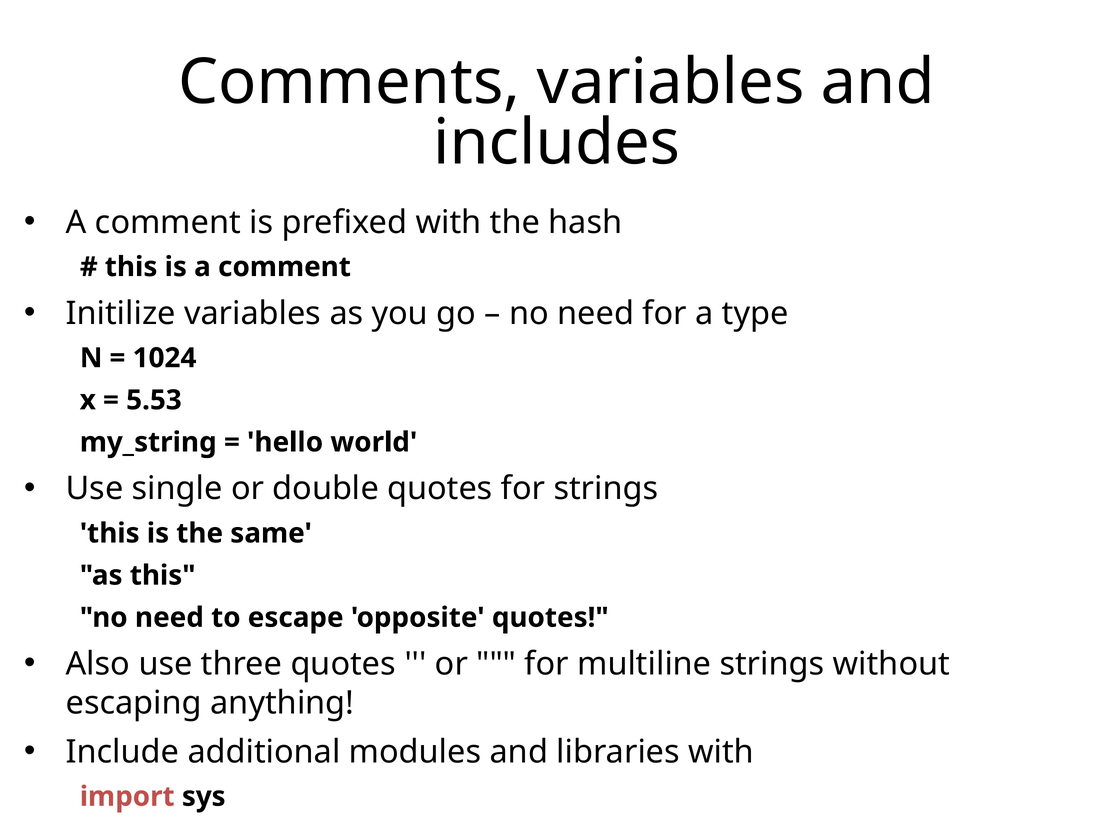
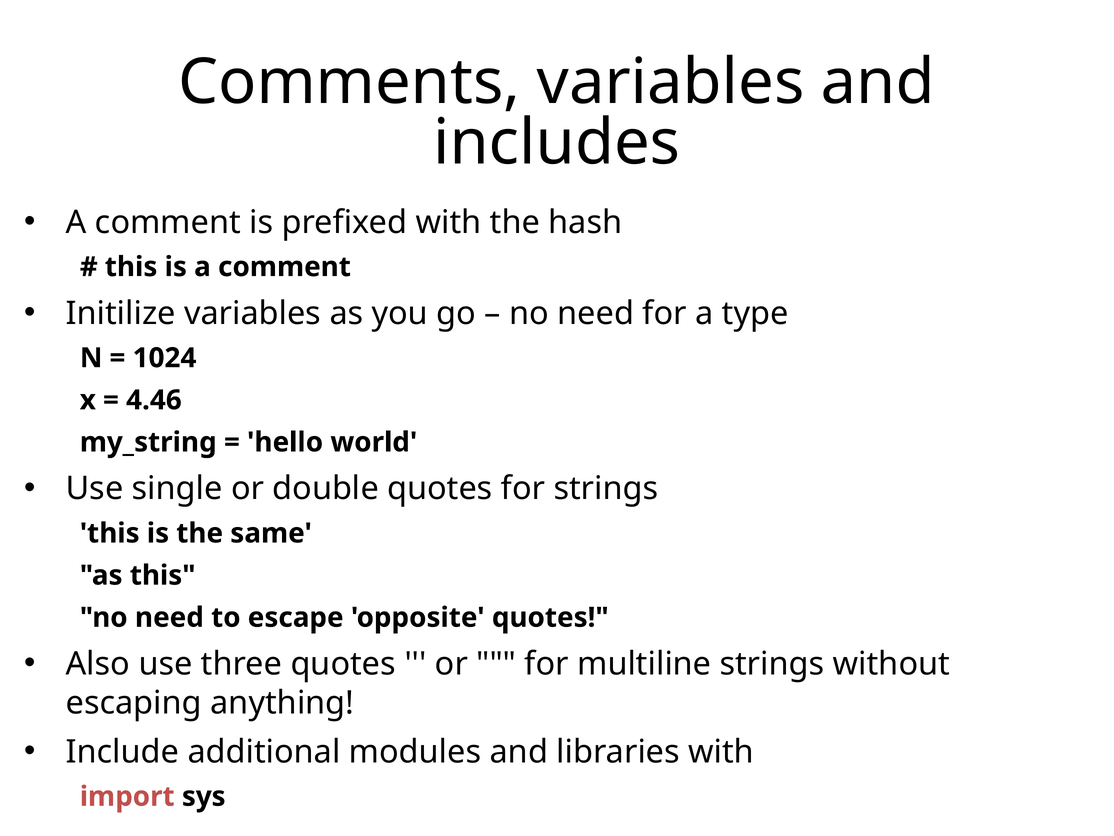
5.53: 5.53 -> 4.46 (154, 400)
